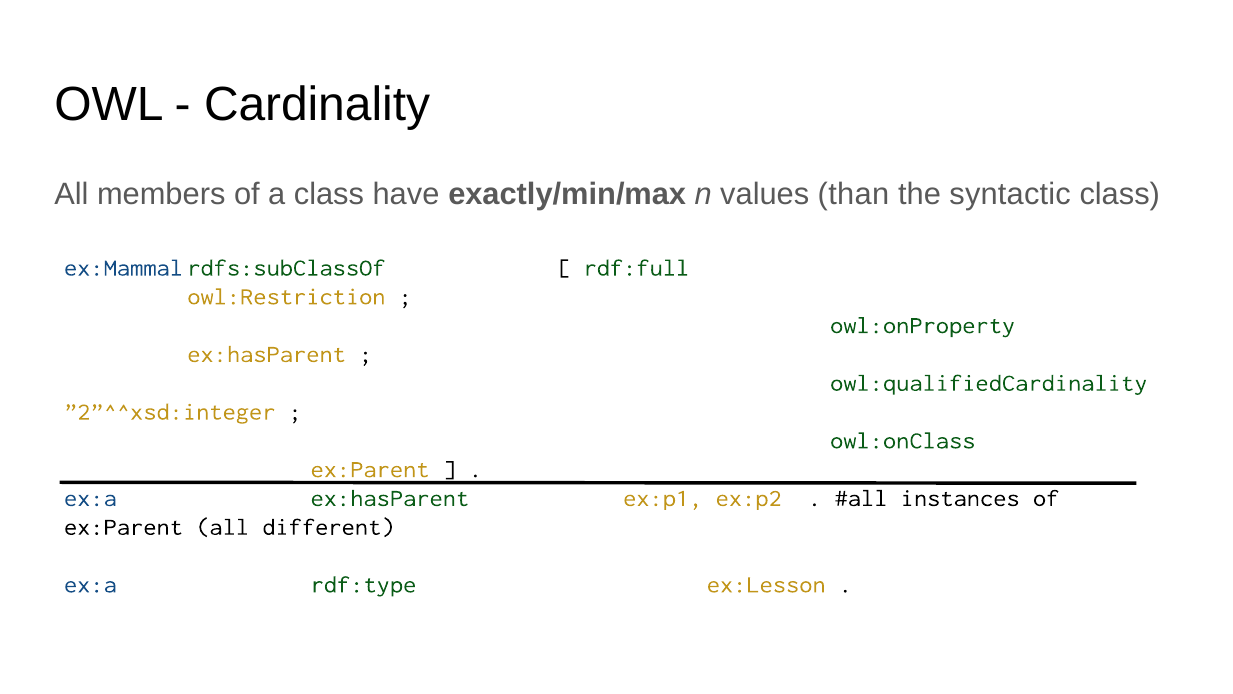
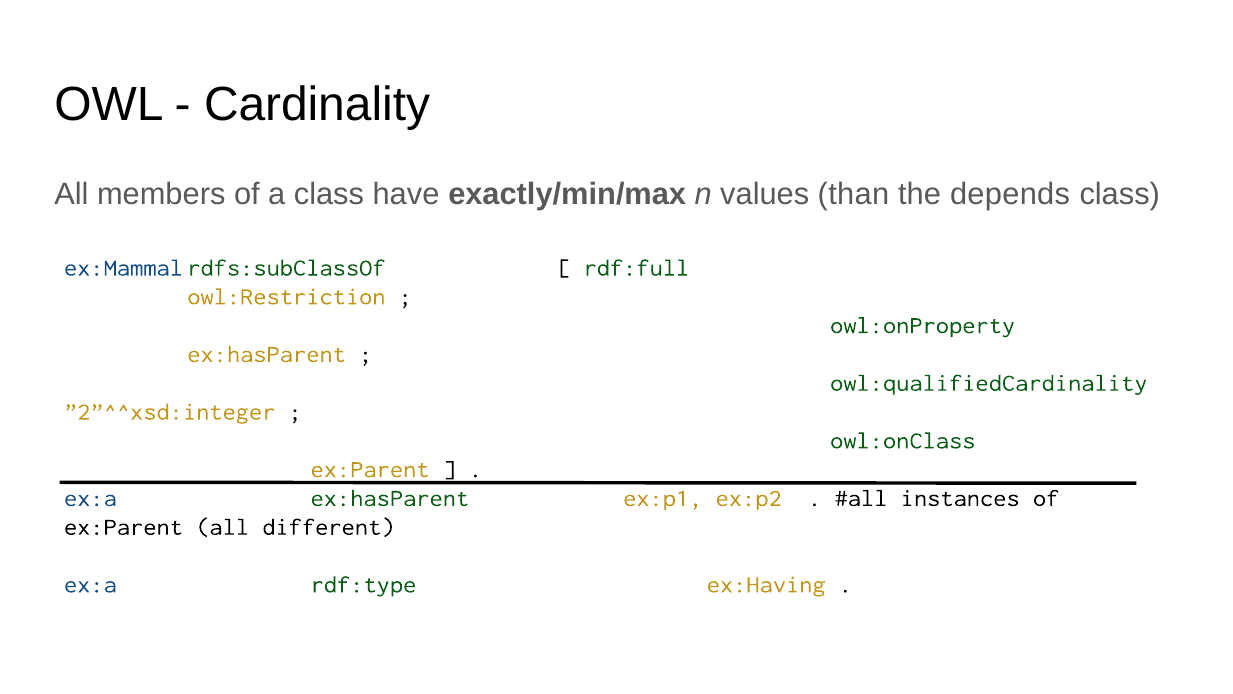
syntactic: syntactic -> depends (1010, 194)
ex:Lesson: ex:Lesson -> ex:Having (766, 584)
